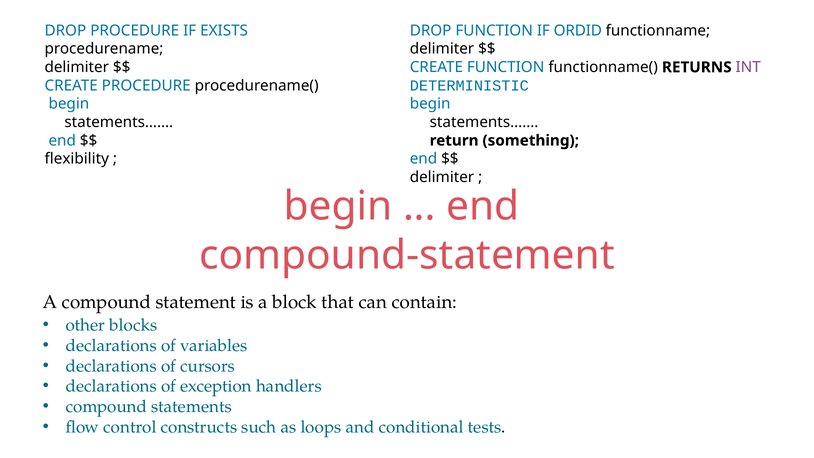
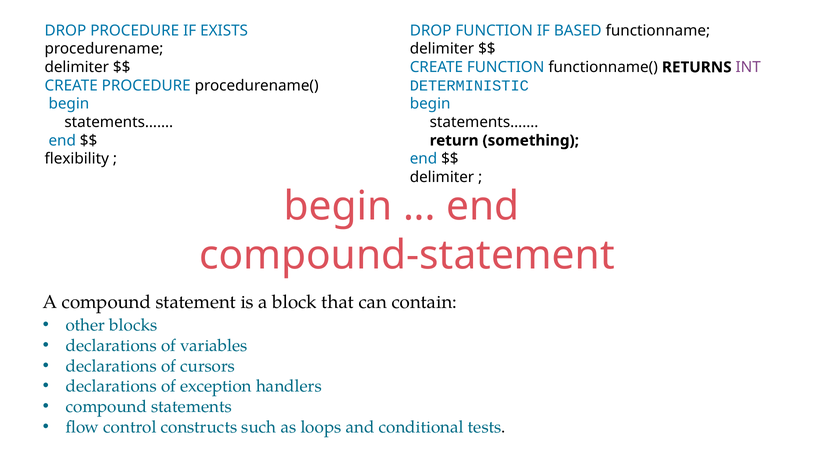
ORDID: ORDID -> BASED (578, 31)
